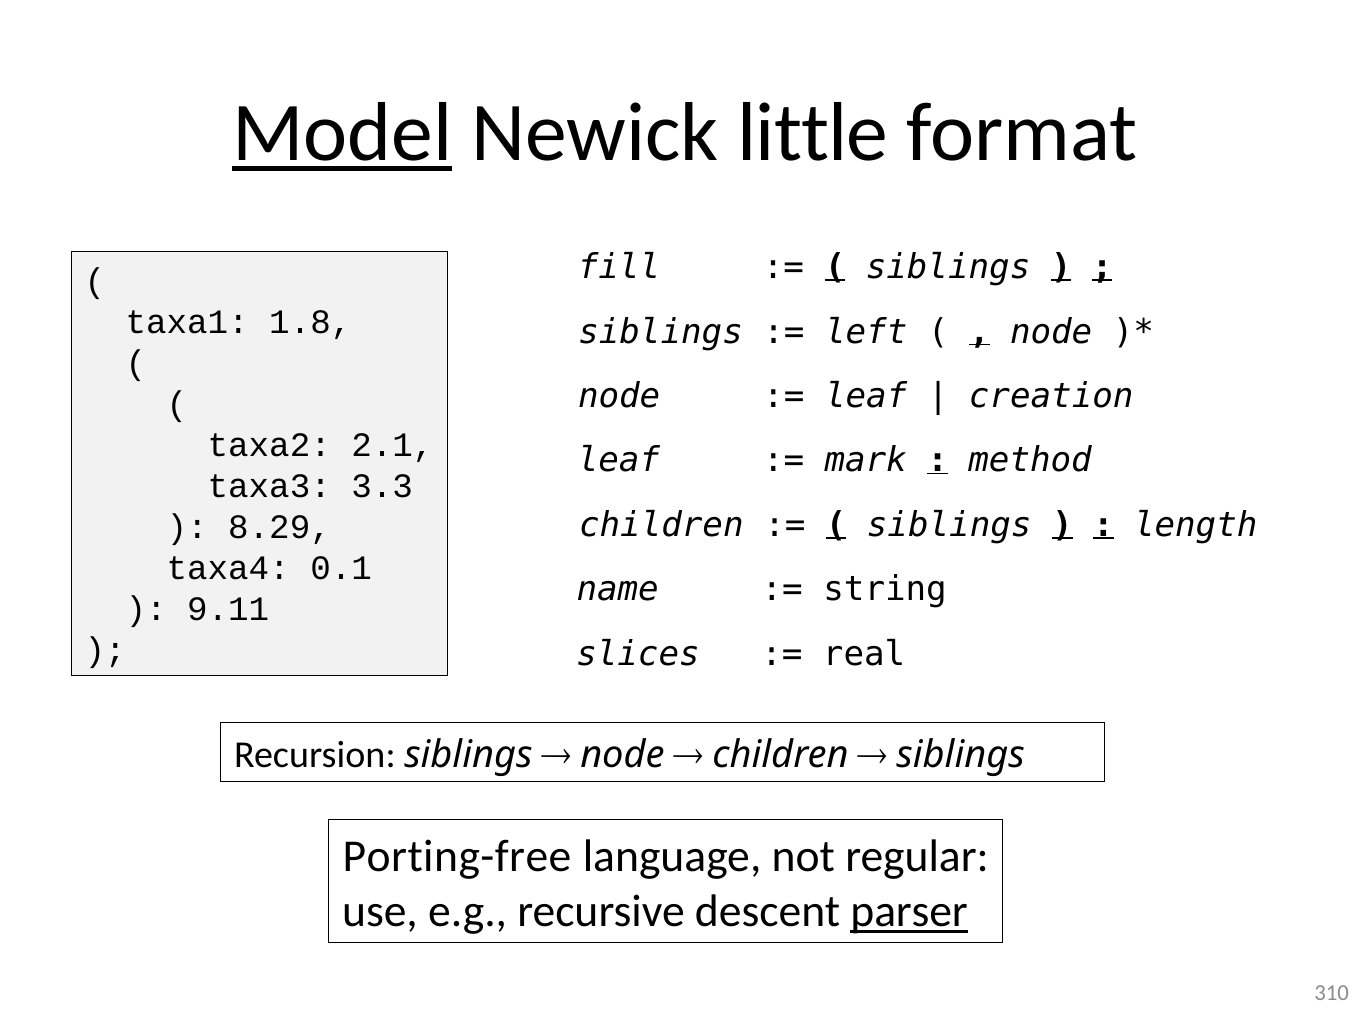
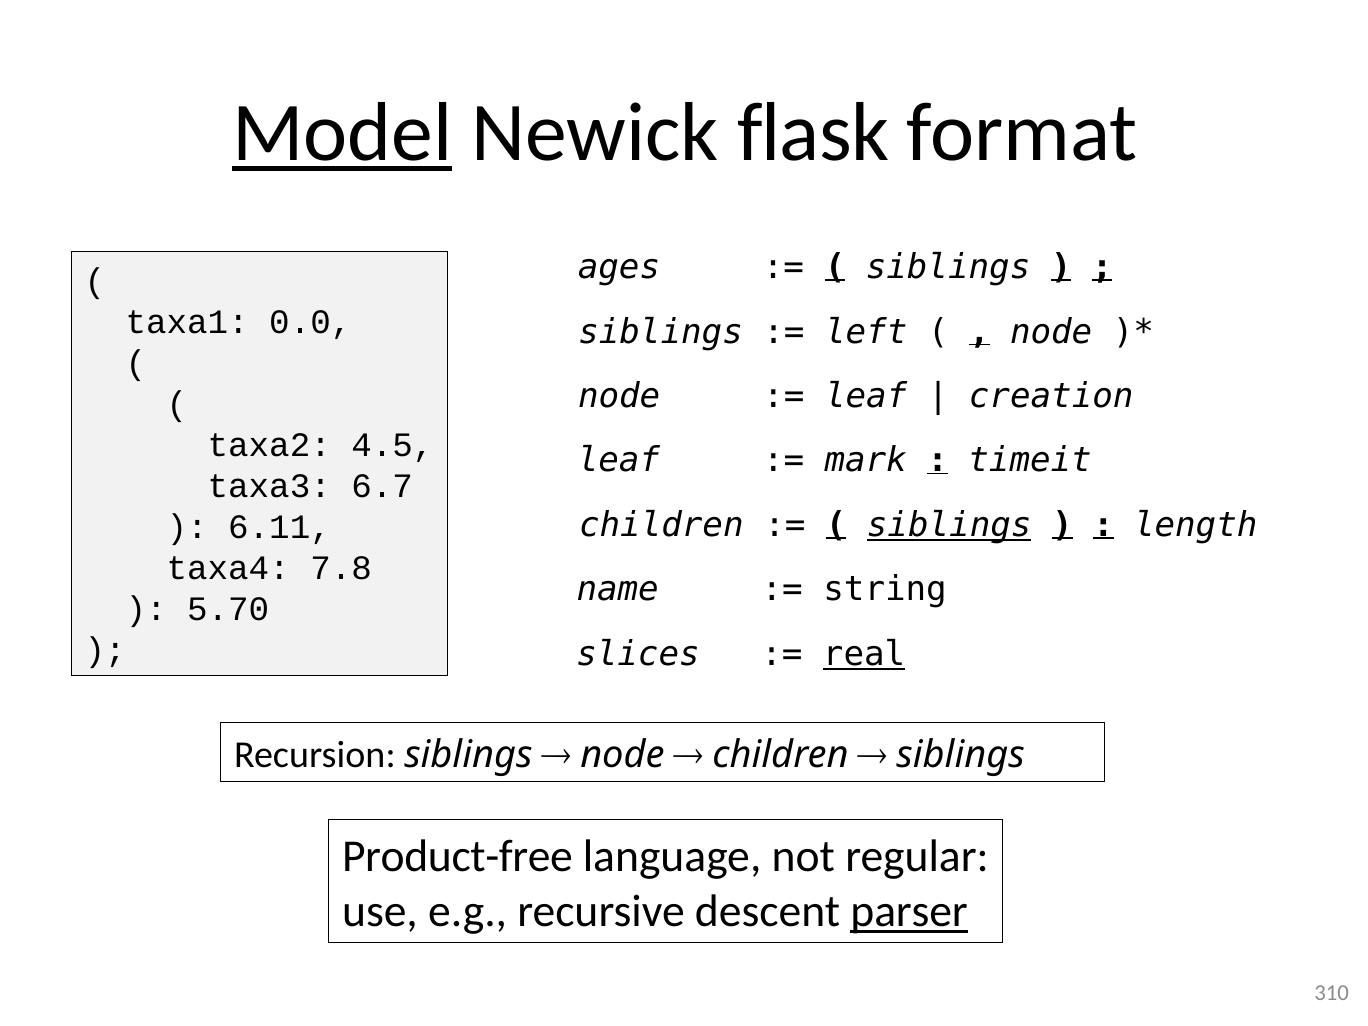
little: little -> flask (813, 132)
fill: fill -> ages (619, 267)
1.8: 1.8 -> 0.0 (310, 322)
2.1: 2.1 -> 4.5 (392, 445)
method: method -> timeit (1030, 461)
3.3: 3.3 -> 6.7 (382, 486)
siblings underline: none -> present (949, 525)
8.29: 8.29 -> 6.11 (279, 527)
0.1: 0.1 -> 7.8 (341, 568)
9.11: 9.11 -> 5.70 (228, 609)
real underline: none -> present (864, 654)
Porting-free: Porting-free -> Product-free (457, 857)
